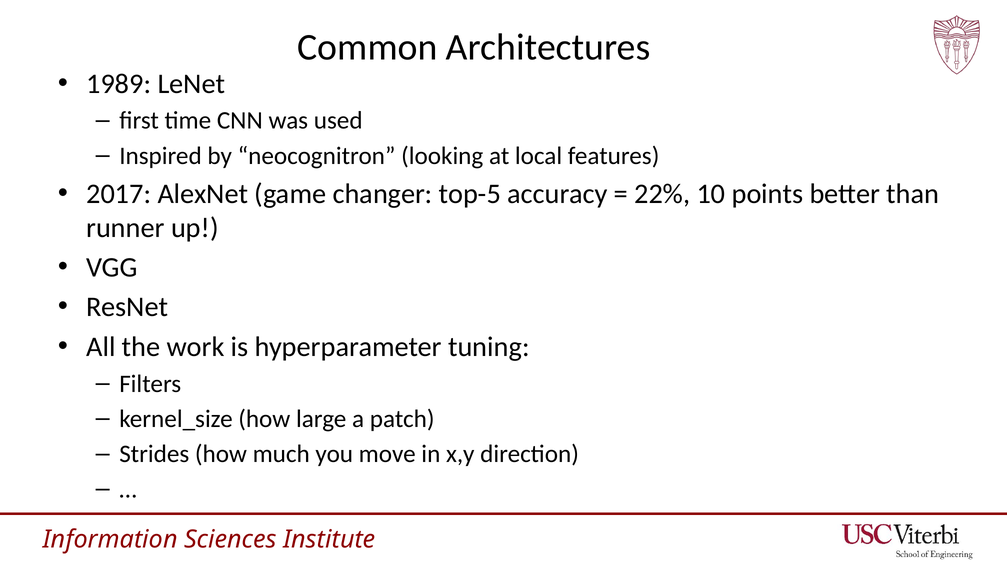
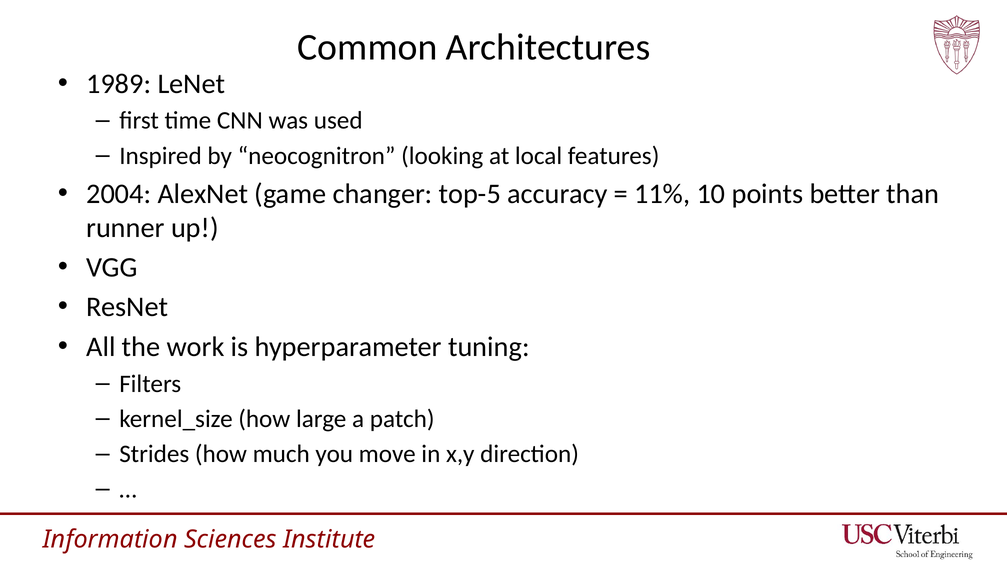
2017: 2017 -> 2004 (119, 194)
22%: 22% -> 11% (662, 194)
